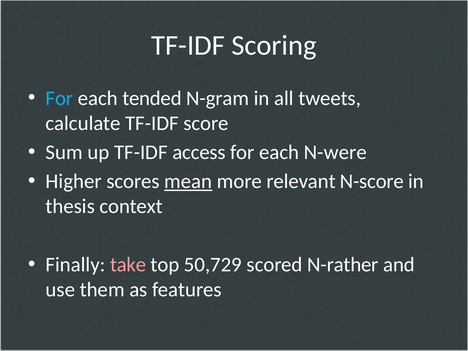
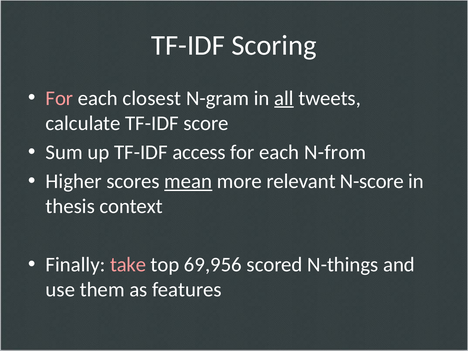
For colour: light blue -> pink (59, 98)
tended: tended -> closest (152, 98)
all underline: none -> present (284, 98)
N-were: N-were -> N-from (335, 152)
50,729: 50,729 -> 69,956 (213, 265)
N-rather: N-rather -> N-things (343, 265)
